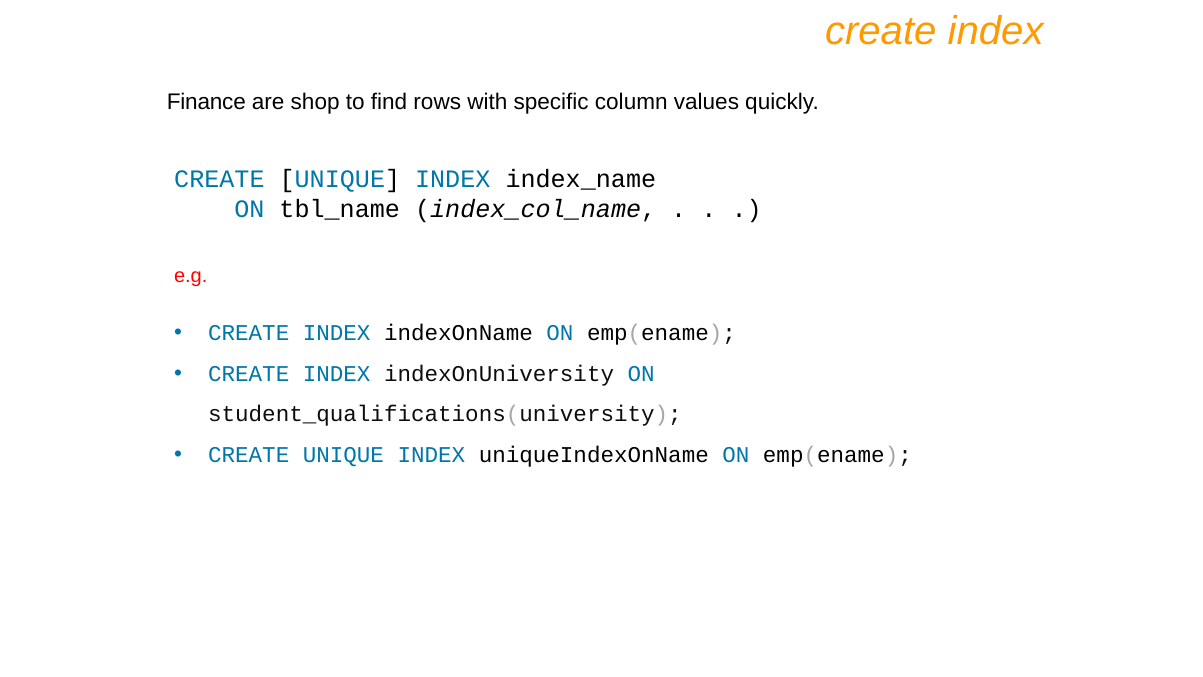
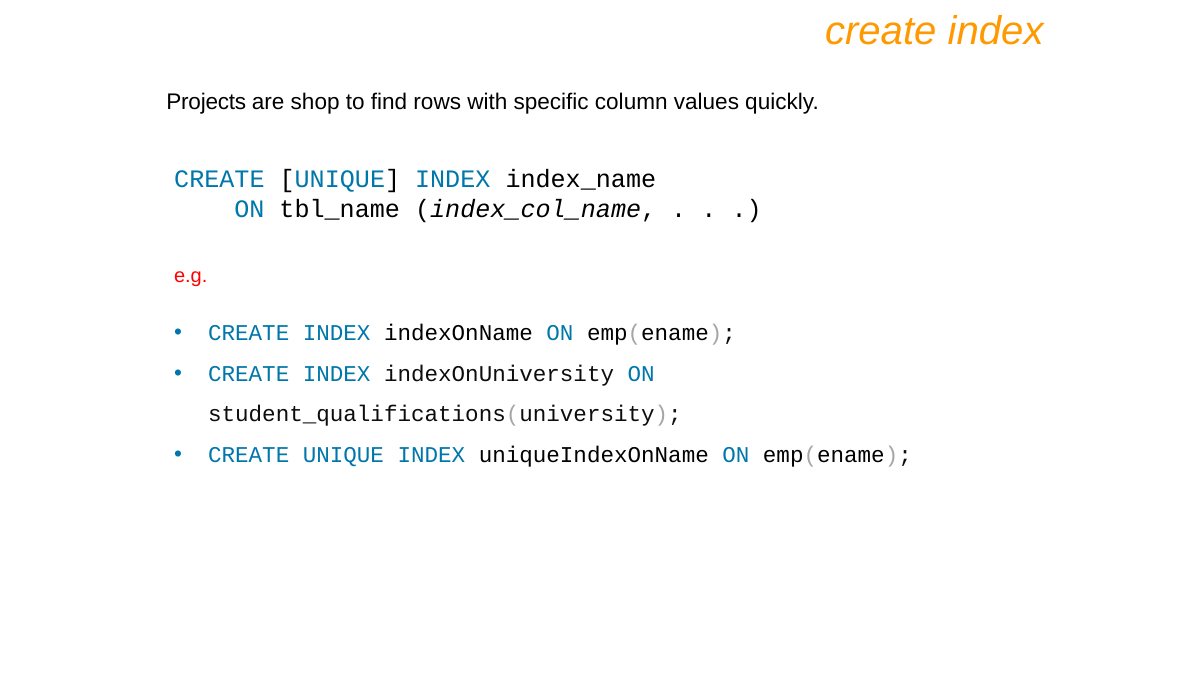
Finance: Finance -> Projects (206, 102)
